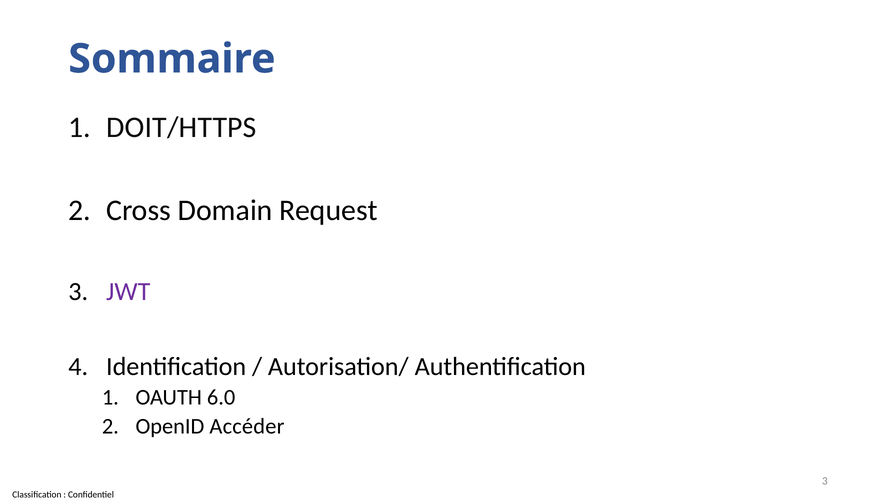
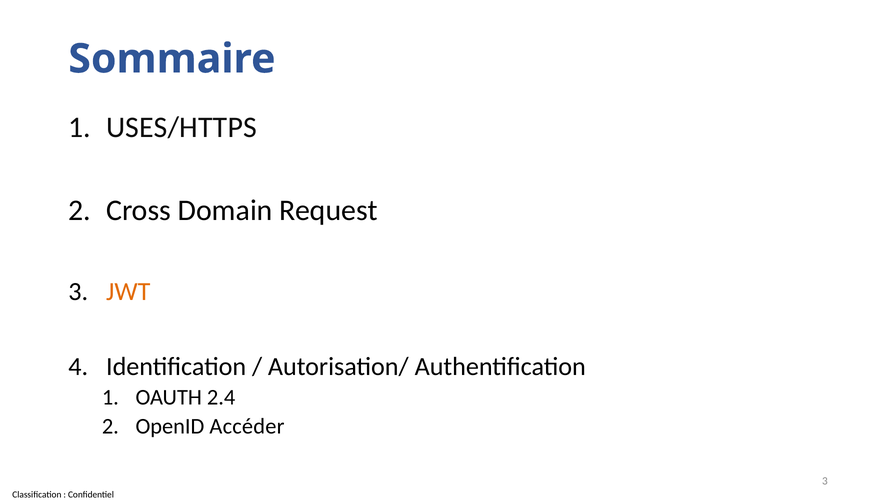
DOIT/HTTPS: DOIT/HTTPS -> USES/HTTPS (181, 127)
JWT colour: purple -> orange (128, 292)
6.0: 6.0 -> 2.4 (221, 398)
